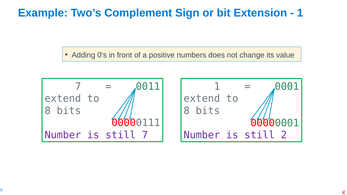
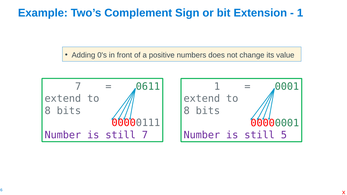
0011: 0011 -> 0611 (148, 87)
2: 2 -> 5 (284, 135)
